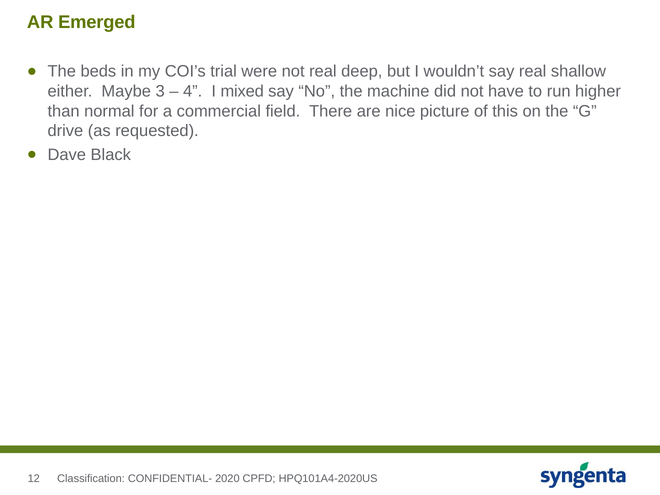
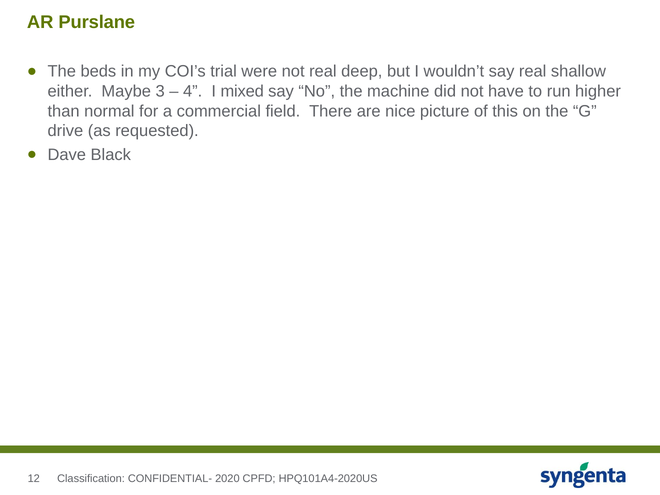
Emerged: Emerged -> Purslane (97, 22)
